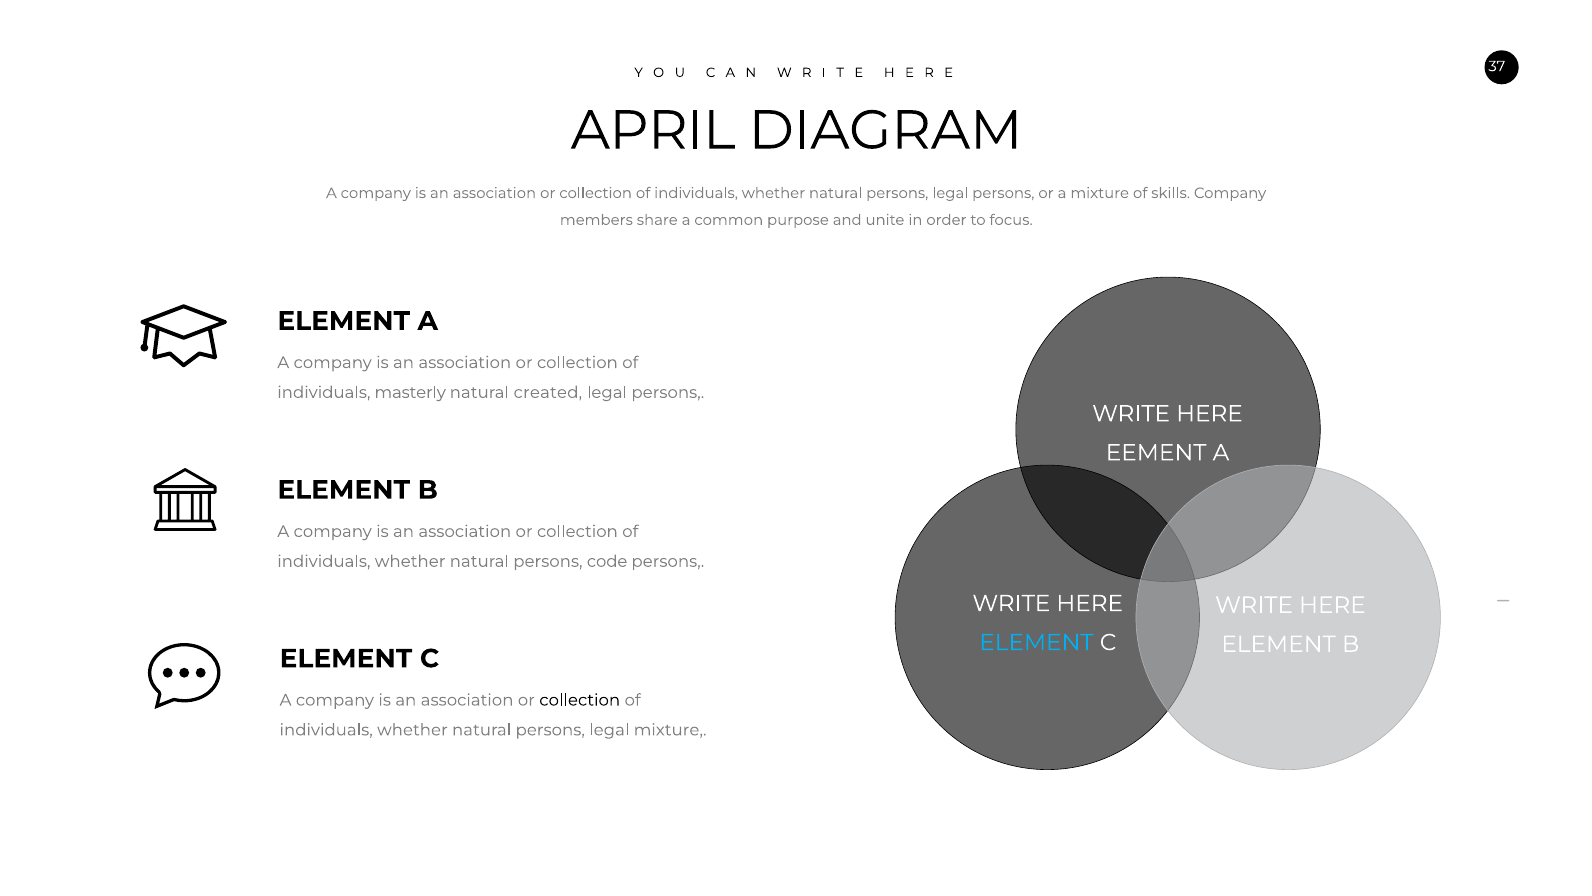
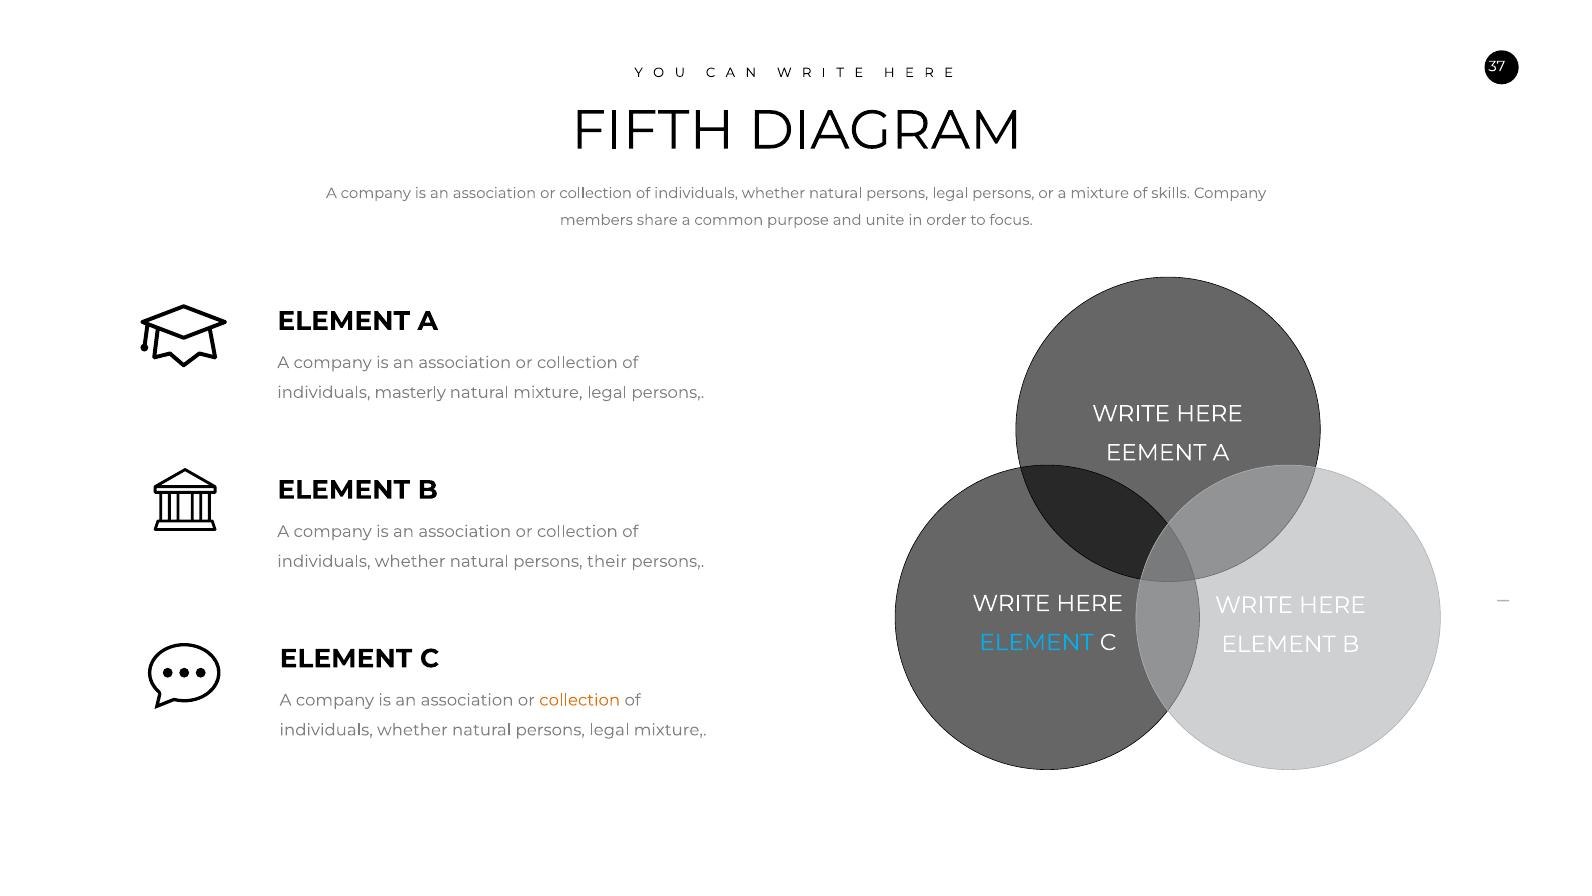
APRIL: APRIL -> FIFTH (653, 130)
natural created: created -> mixture (548, 392)
code: code -> their (607, 561)
collection colour: black -> orange (580, 700)
